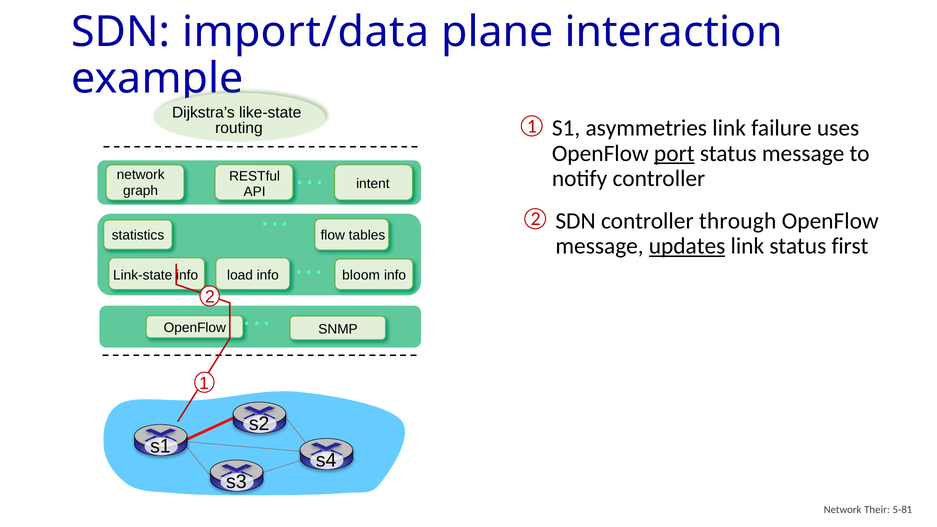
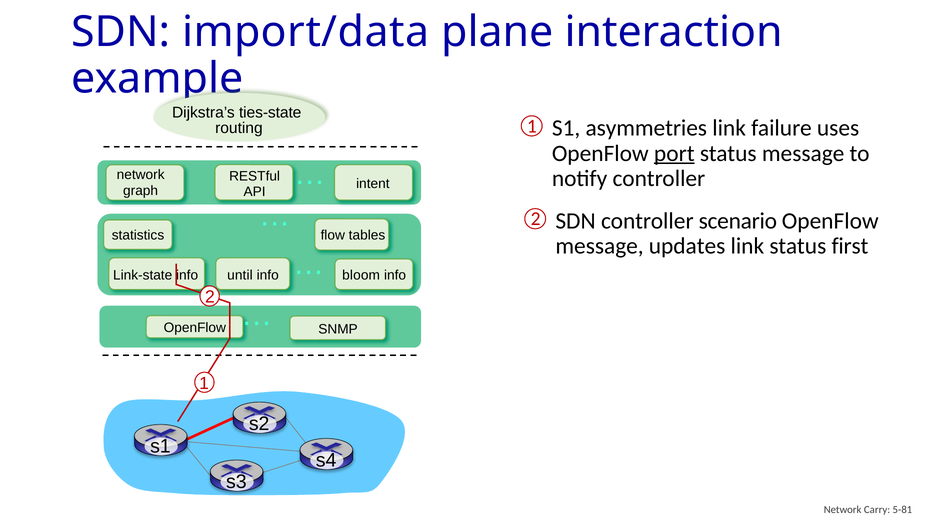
like-state: like-state -> ties-state (270, 112)
through: through -> scenario (738, 221)
updates underline: present -> none (687, 246)
load: load -> until (240, 276)
Their: Their -> Carry (877, 510)
